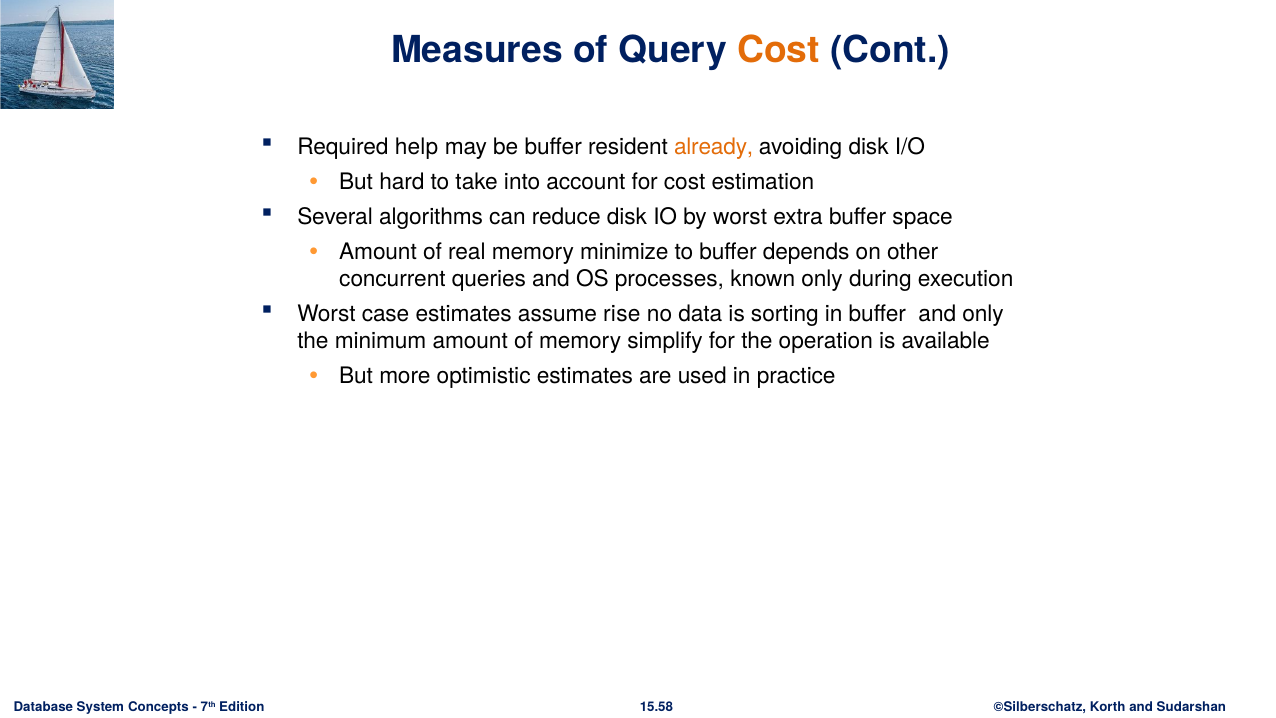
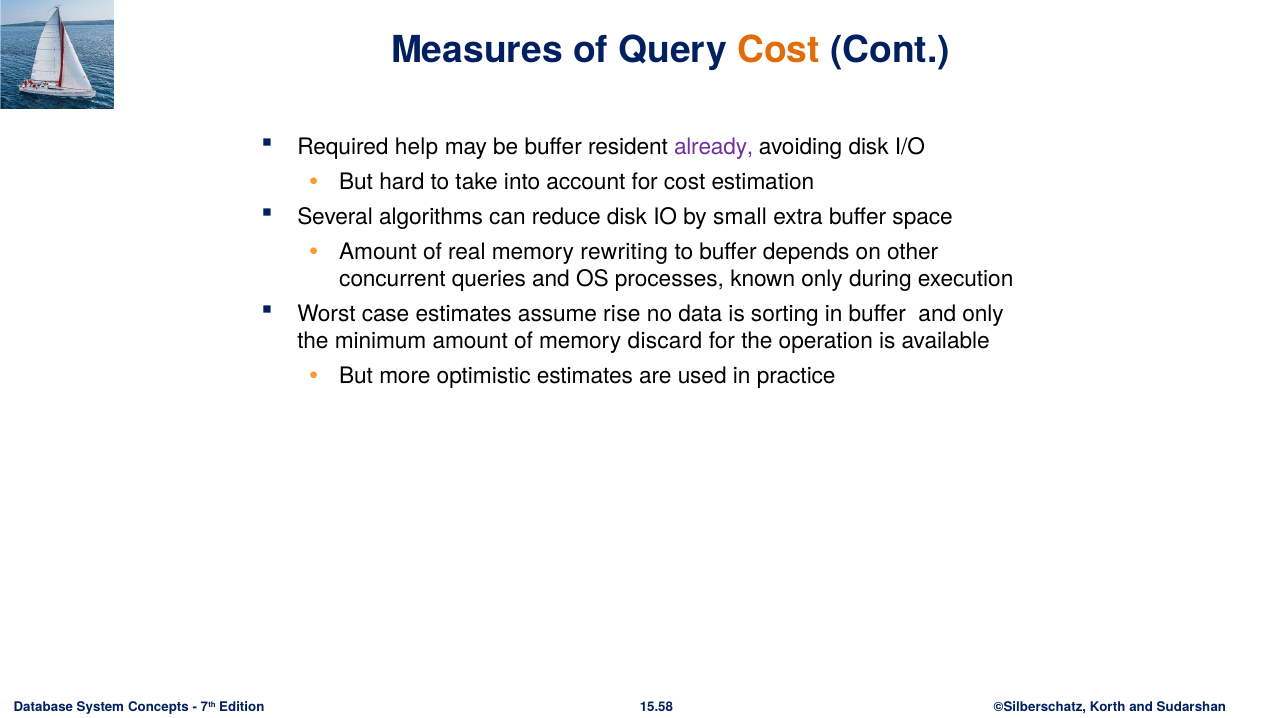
already colour: orange -> purple (714, 147)
by worst: worst -> small (740, 217)
minimize: minimize -> rewriting (624, 252)
simplify: simplify -> discard (665, 341)
